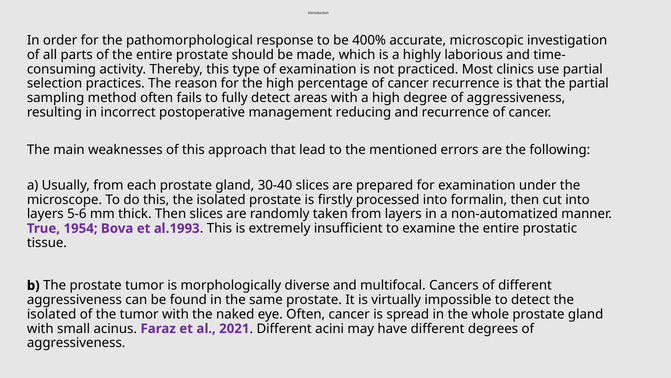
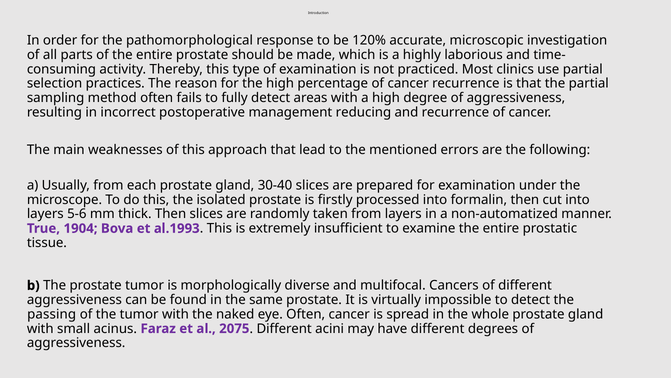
400%: 400% -> 120% (369, 40)
1954: 1954 -> 1904 (81, 228)
isolated: isolated -> passing (52, 314)
2021: 2021 -> 2075 (234, 328)
